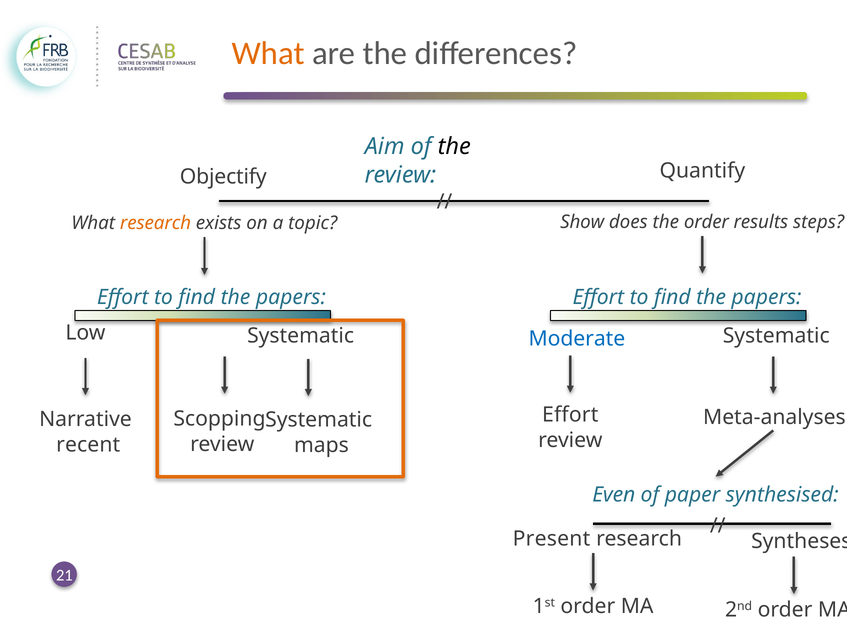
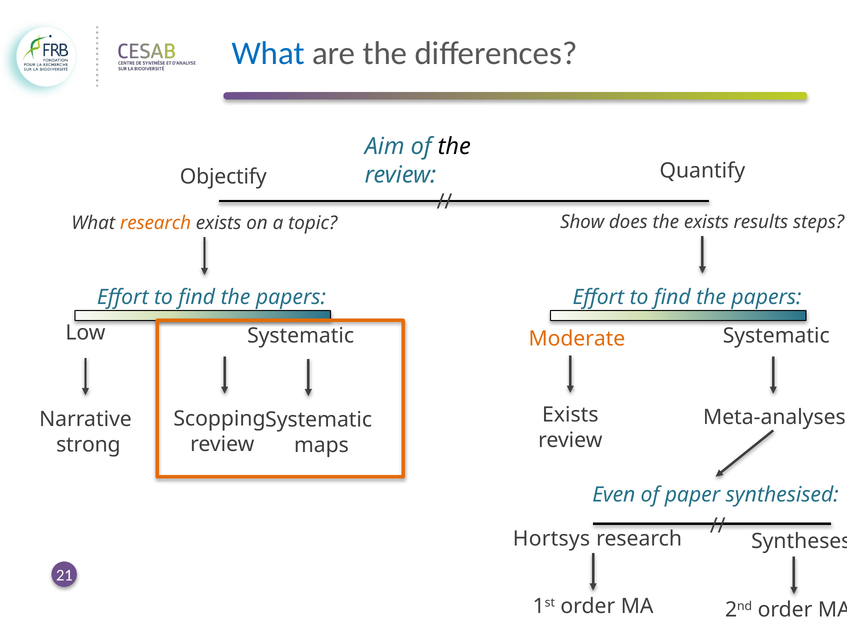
What colour: orange -> blue (268, 53)
the order: order -> exists (706, 222)
Moderate colour: blue -> orange (577, 339)
Effort: Effort -> Exists (570, 415)
recent: recent -> strong (88, 445)
Present: Present -> Hortsys (551, 539)
